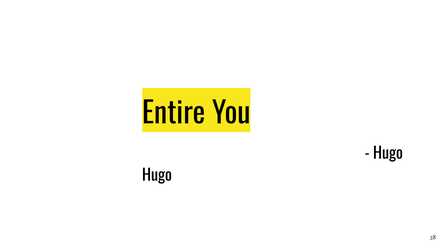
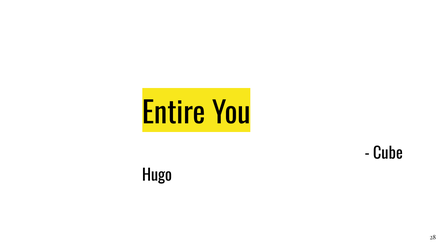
Hugo: Hugo -> Cube (388, 154)
